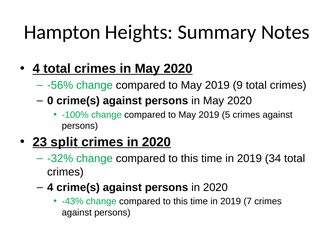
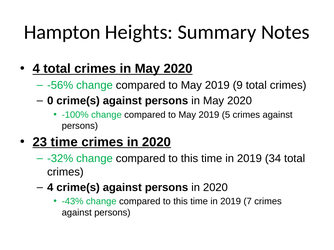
23 split: split -> time (64, 142)
